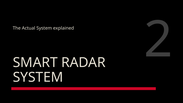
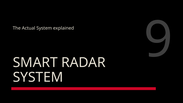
2: 2 -> 9 (158, 40)
